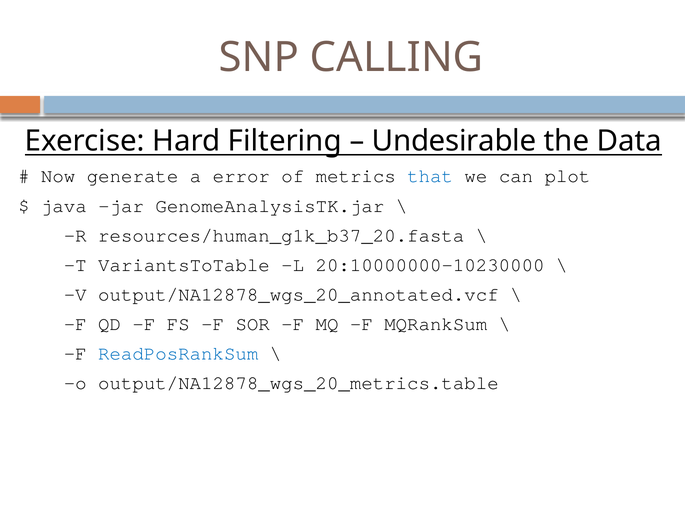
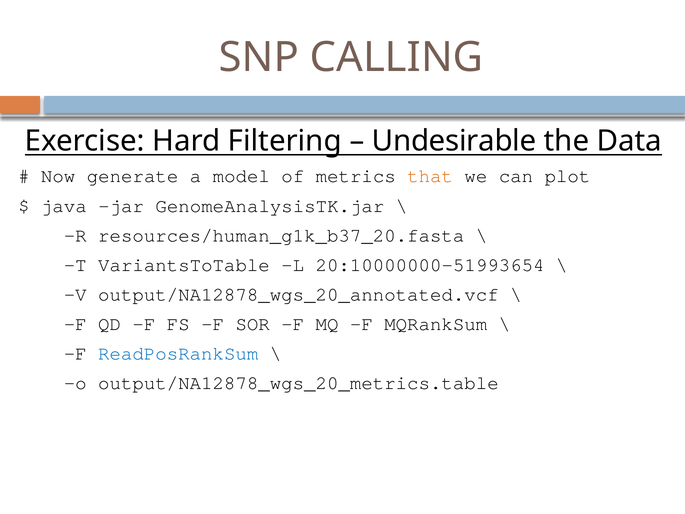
error: error -> model (241, 176)
that colour: blue -> orange (430, 176)
20:10000000-10230000: 20:10000000-10230000 -> 20:10000000-51993654 (430, 265)
